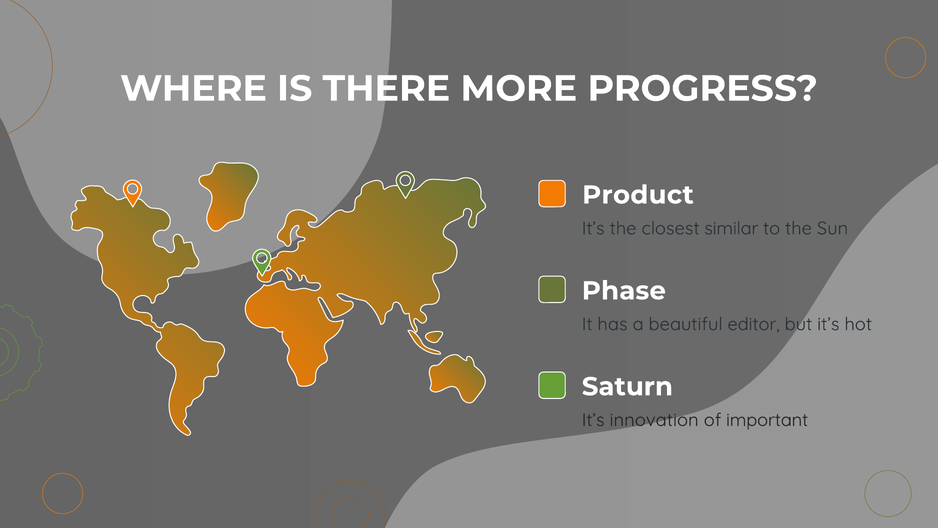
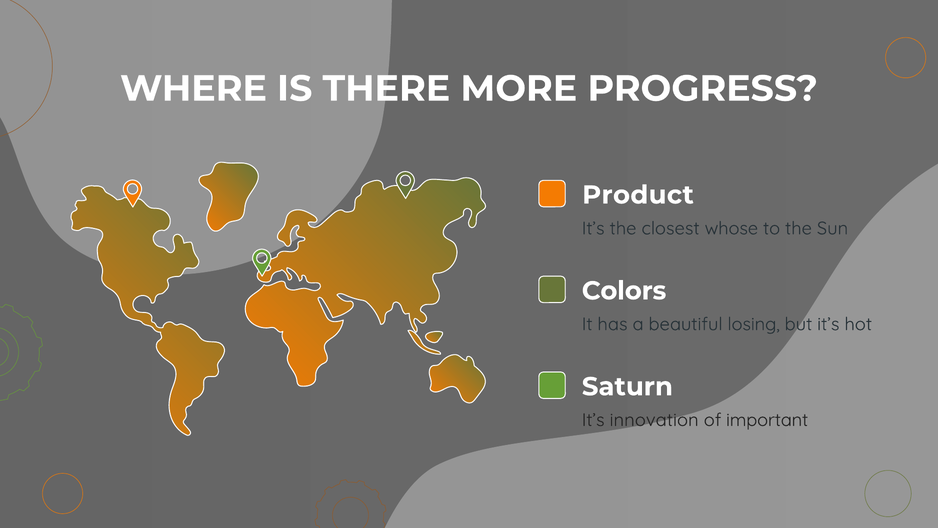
similar: similar -> whose (731, 228)
Phase: Phase -> Colors (624, 291)
editor: editor -> losing (754, 324)
